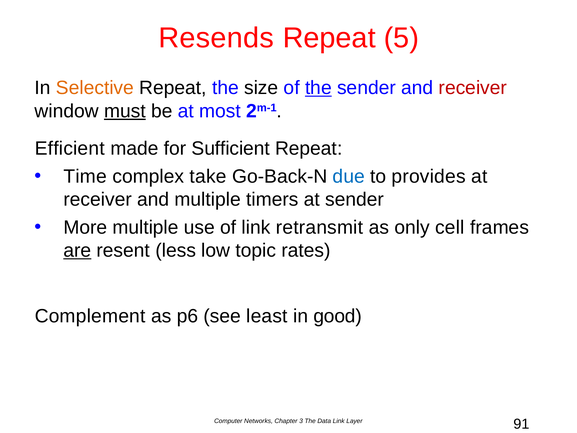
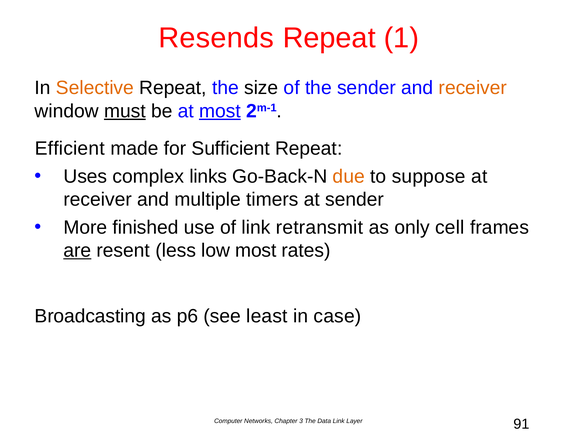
5: 5 -> 1 (401, 38)
the underline: present -> none (318, 88)
receiver colour: red -> orange (473, 88)
most underline: none -> present (220, 111)
Time: Time -> Uses (85, 176)
take: take -> links (208, 176)
due colour: blue -> orange (349, 176)
provides: provides -> suppose (429, 176)
More multiple: multiple -> finished (146, 227)
low topic: topic -> most (256, 250)
Complement: Complement -> Broadcasting (90, 316)
good: good -> case (337, 316)
